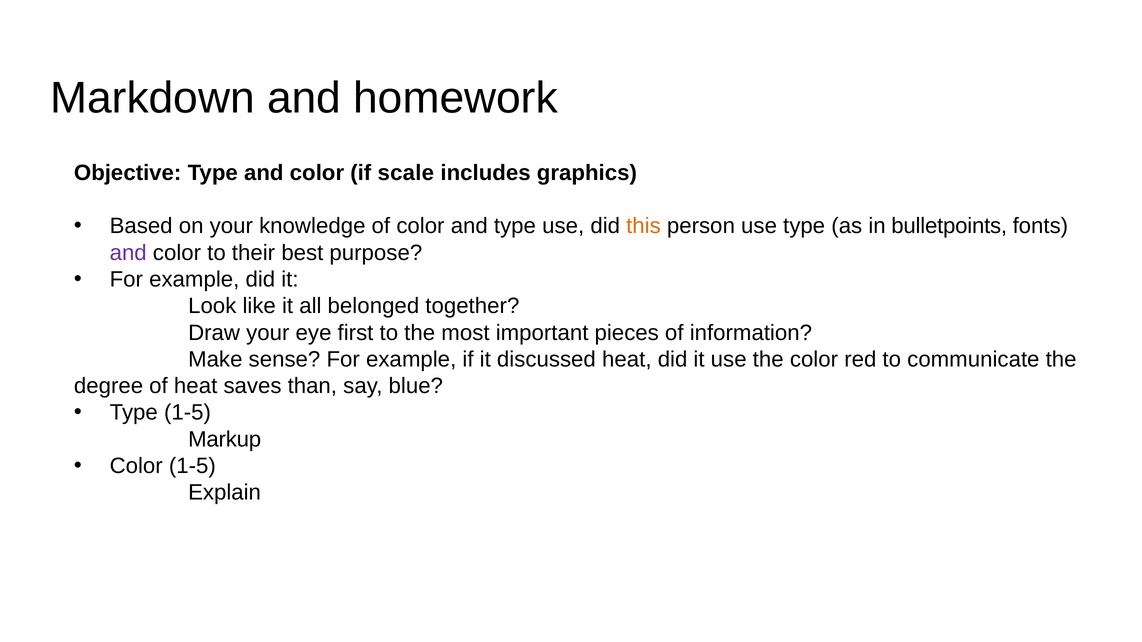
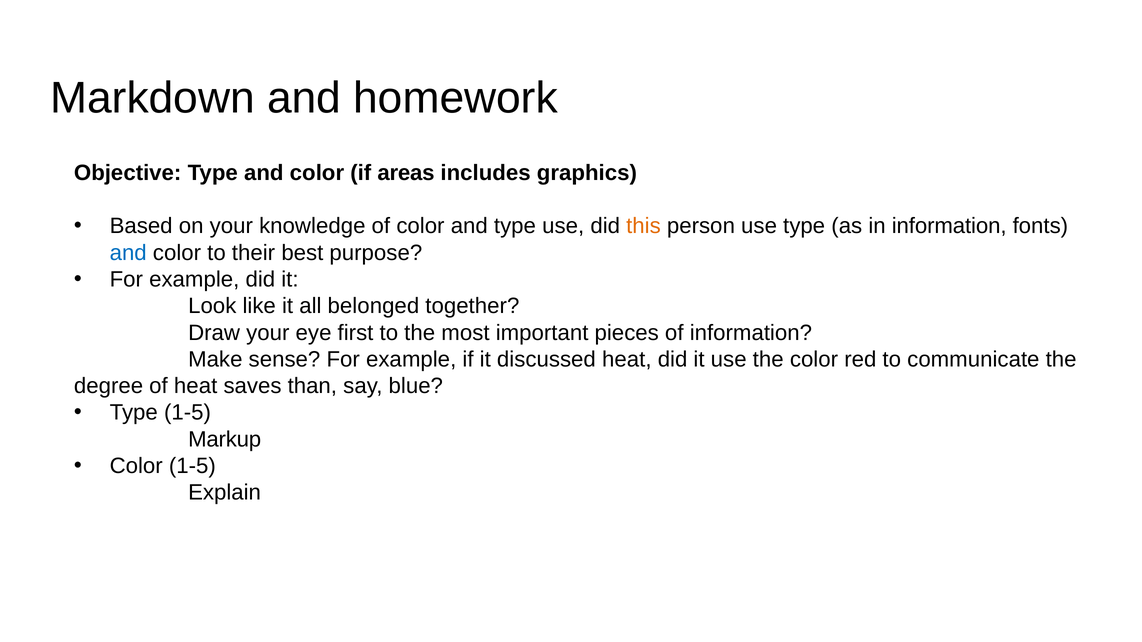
scale: scale -> areas (406, 173)
in bulletpoints: bulletpoints -> information (949, 226)
and colour: purple -> blue (128, 253)
